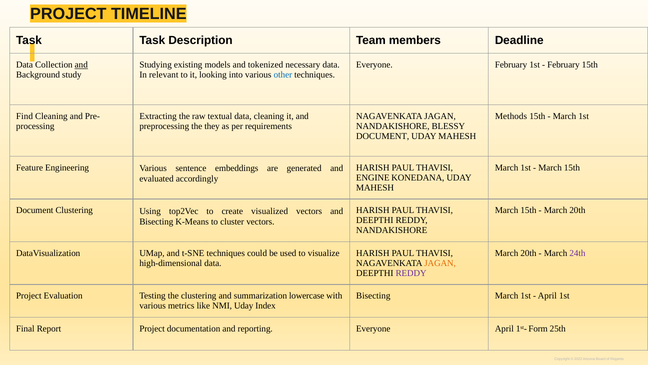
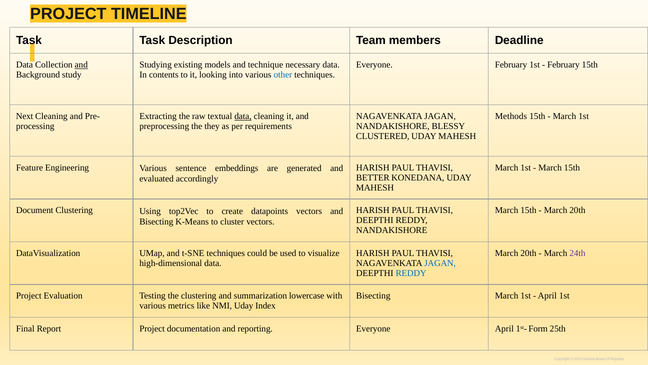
tokenized: tokenized -> technique (266, 65)
relevant: relevant -> contents (164, 75)
Find: Find -> Next (25, 116)
data underline: none -> present (243, 116)
DOCUMENT: DOCUMENT -> CLUSTERED (383, 136)
ENGINE: ENGINE -> BETTER (373, 177)
visualized: visualized -> datapoints (270, 211)
JAGAN colour: orange -> blue (440, 263)
REDDY colour: purple -> blue (411, 273)
